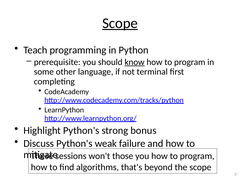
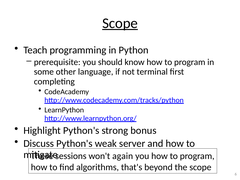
know underline: present -> none (135, 62)
failure: failure -> server (132, 144)
those: those -> again (123, 156)
